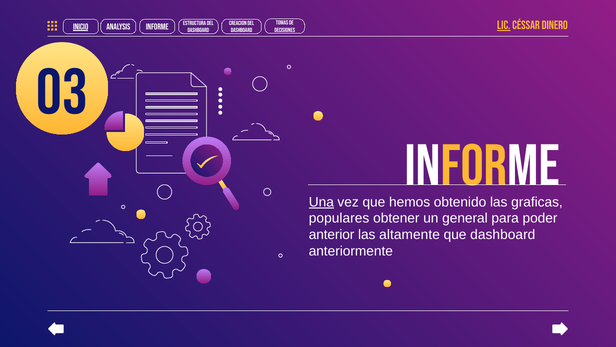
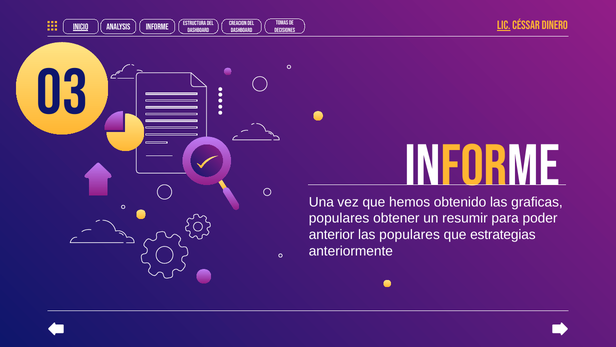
Una underline: present -> none (321, 202)
general: general -> resumir (465, 218)
las altamente: altamente -> populares (410, 235)
que dashboard: dashboard -> estrategias (503, 235)
